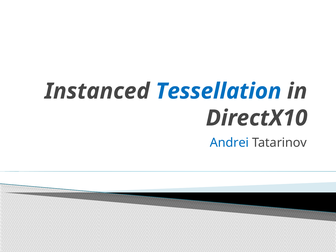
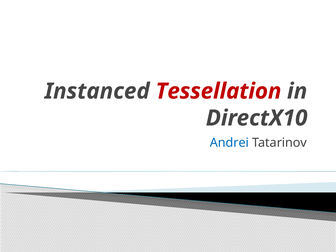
Tessellation colour: blue -> red (218, 91)
